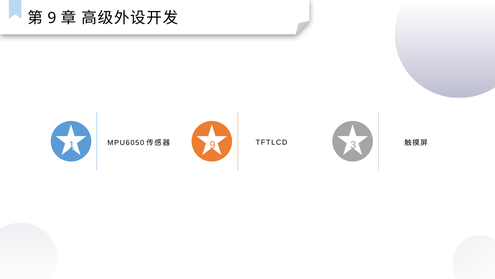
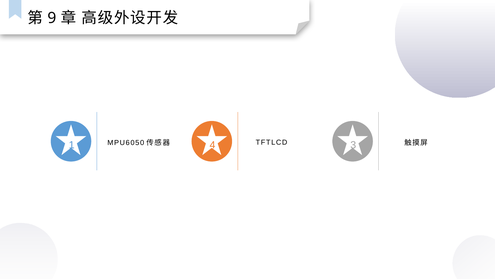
1 9: 9 -> 4 (212, 145)
